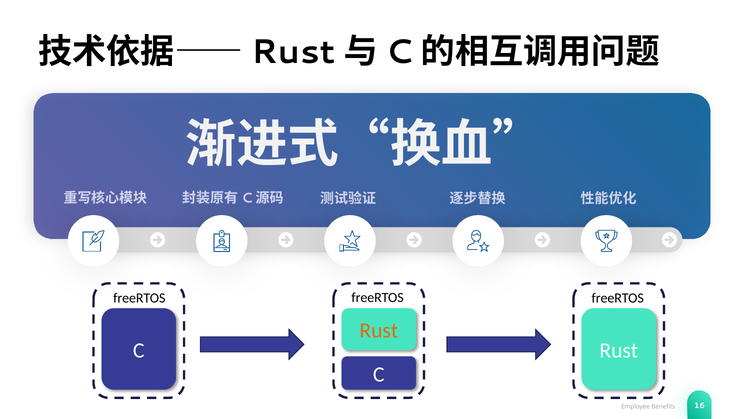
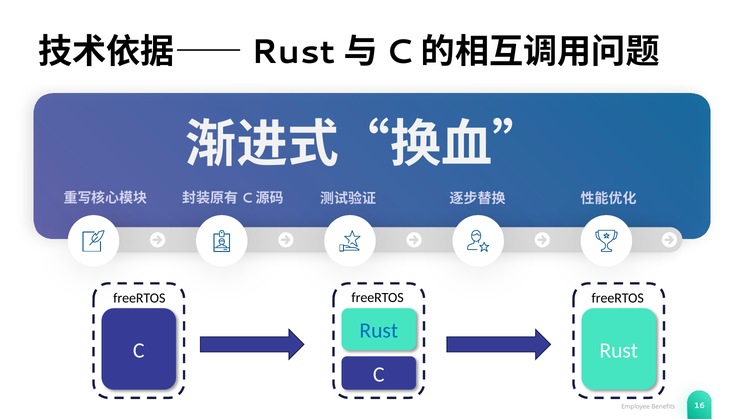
Rust colour: orange -> blue (379, 330)
